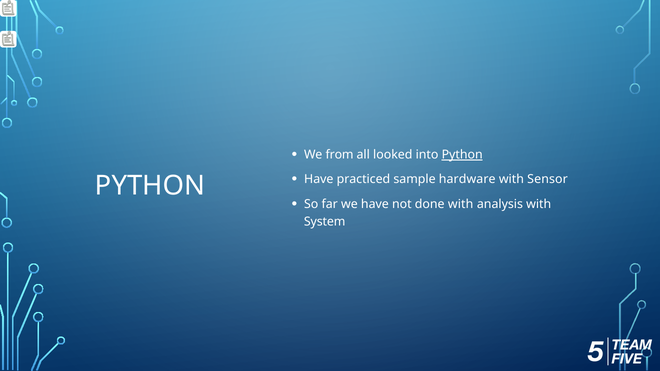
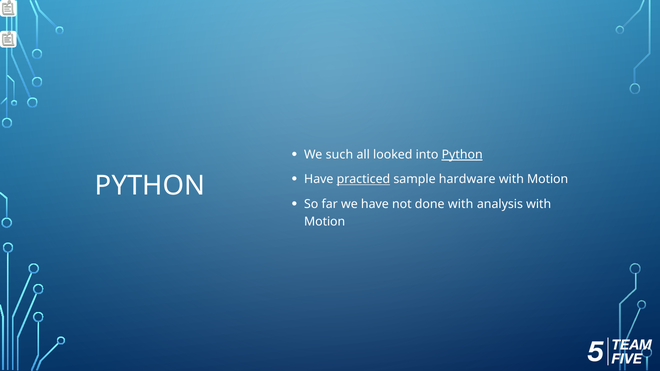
from: from -> such (339, 155)
practiced underline: none -> present (363, 179)
Sensor: Sensor -> Motion (548, 179)
System: System -> Motion (325, 222)
